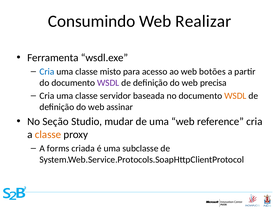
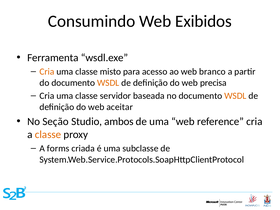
Realizar: Realizar -> Exibidos (203, 21)
Cria colour: blue -> orange (47, 72)
botões: botões -> branco (212, 72)
WSDL colour: purple -> orange (108, 83)
assinar: assinar -> aceitar (120, 107)
mudar: mudar -> ambos (119, 121)
